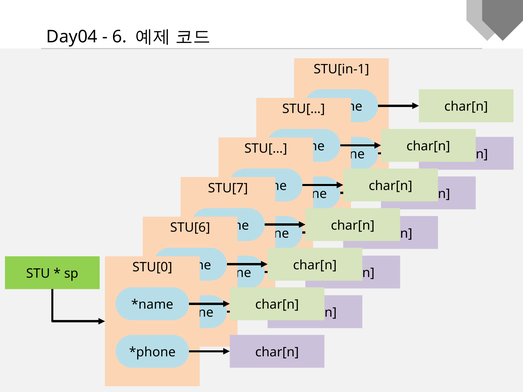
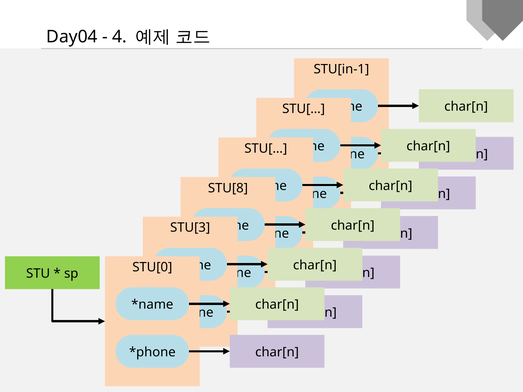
6: 6 -> 4 (120, 37)
STU[7: STU[7 -> STU[8 (228, 188)
STU[6: STU[6 -> STU[3 (190, 228)
